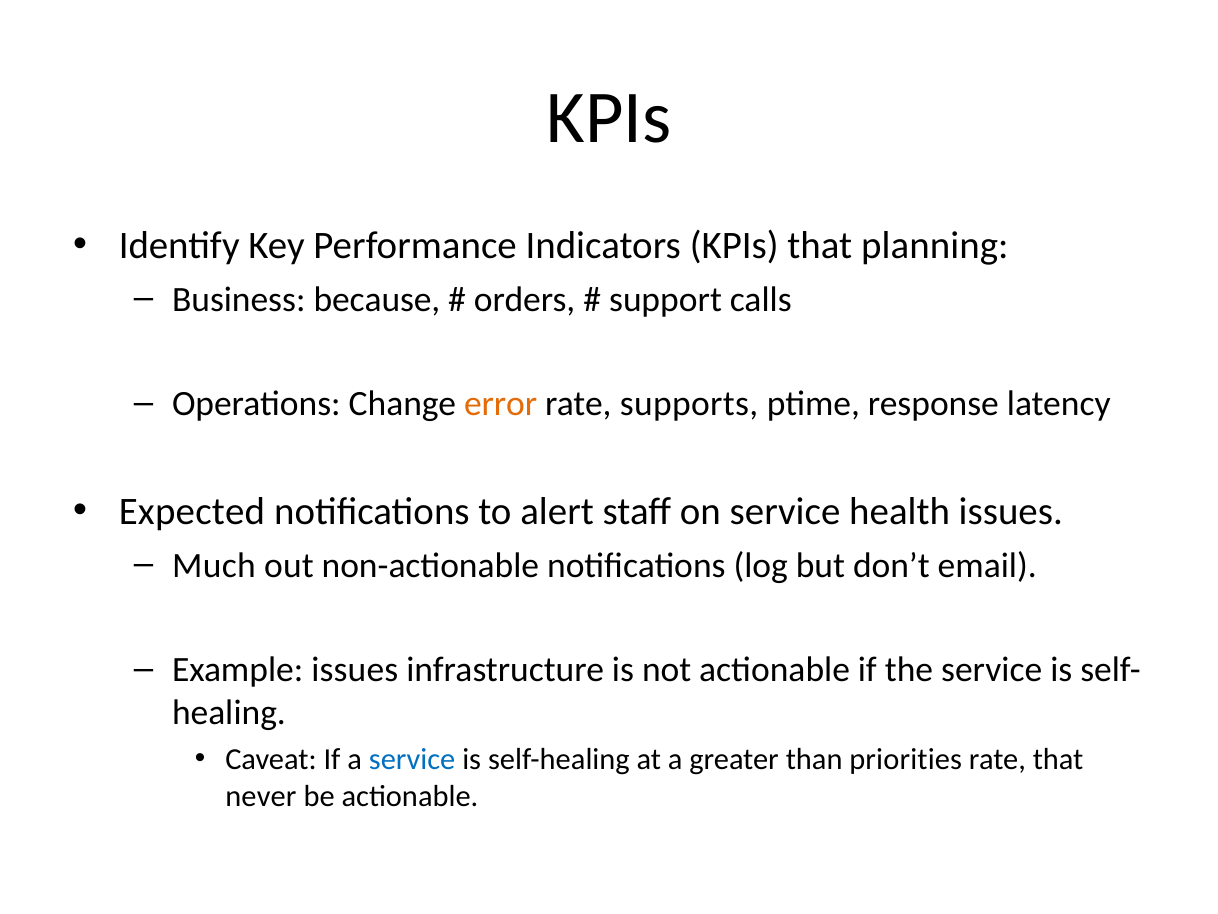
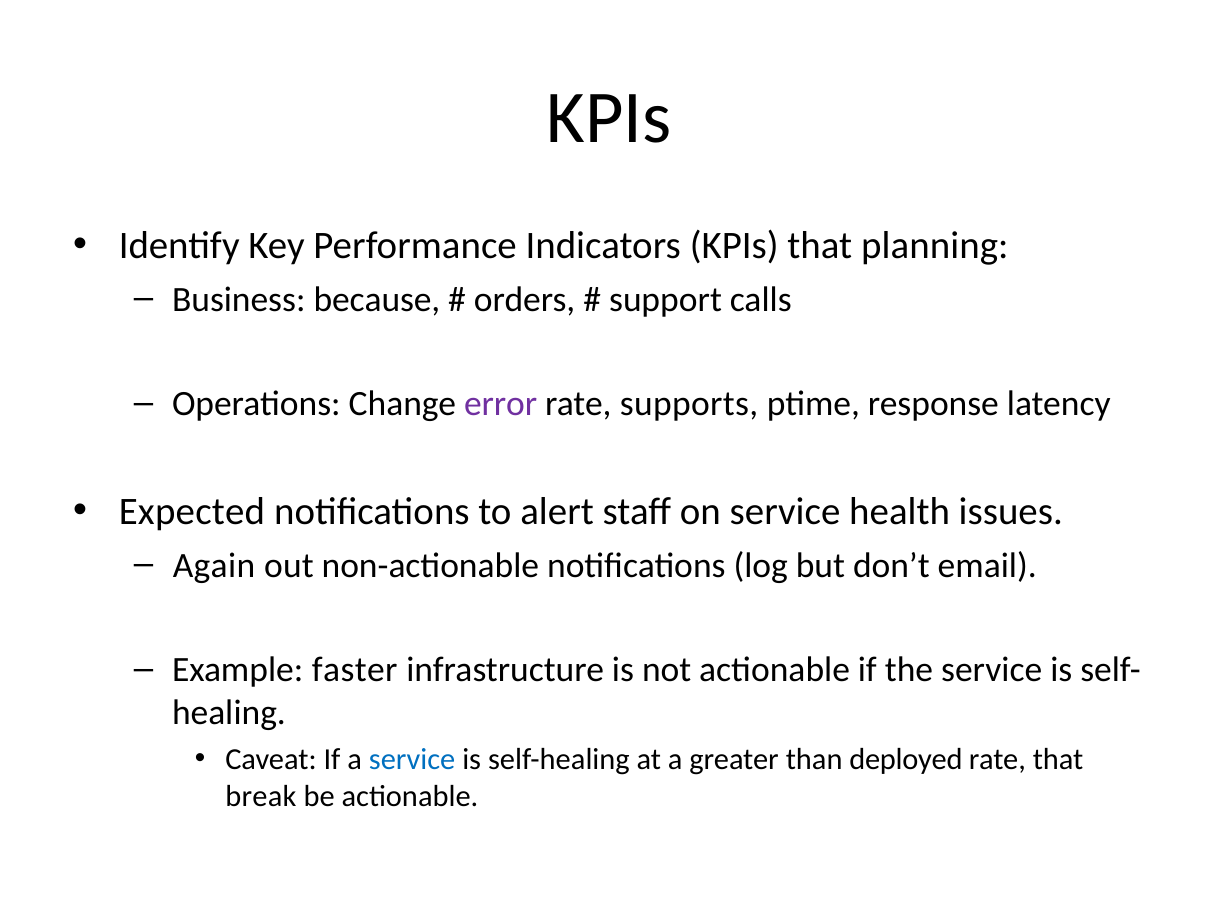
error colour: orange -> purple (501, 403)
Much: Much -> Again (214, 565)
Example issues: issues -> faster (355, 669)
priorities: priorities -> deployed (906, 759)
never: never -> break (261, 796)
